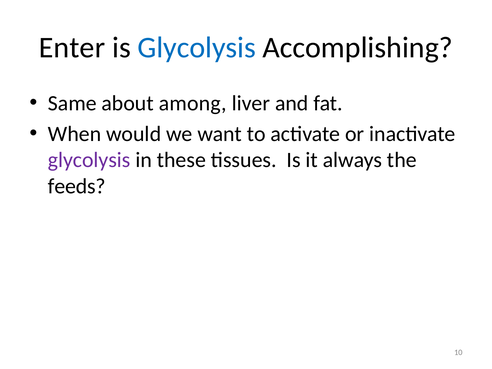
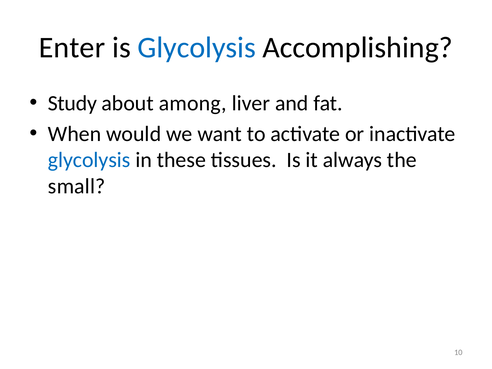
Same: Same -> Study (72, 103)
glycolysis colour: purple -> blue (89, 160)
feeds: feeds -> small (77, 186)
